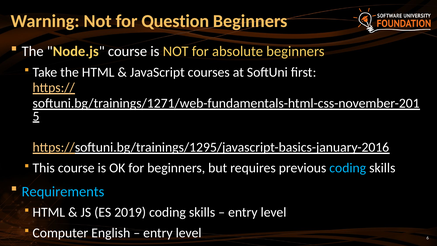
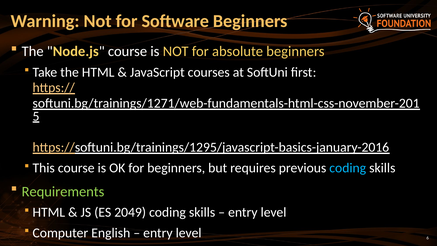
Question: Question -> Software (175, 21)
Requirements colour: light blue -> light green (63, 191)
2019: 2019 -> 2049 (130, 212)
